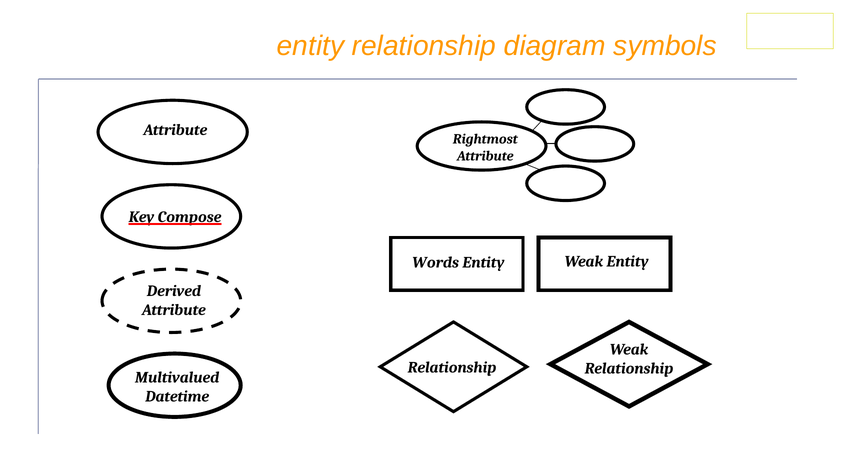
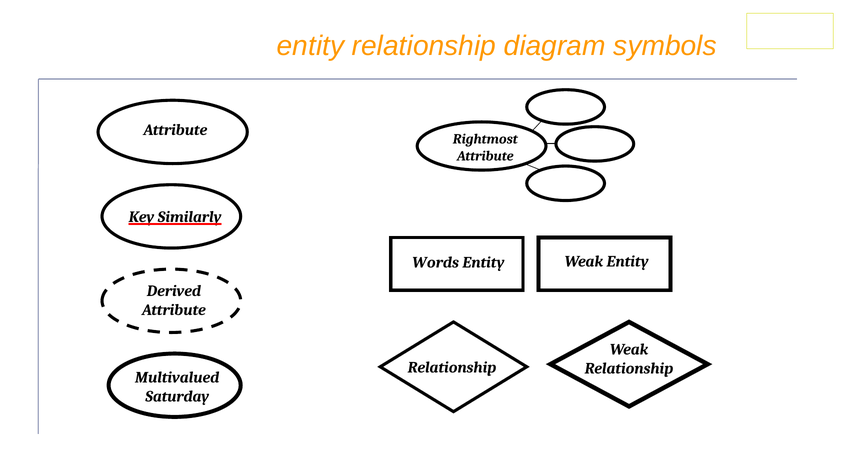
Compose: Compose -> Similarly (190, 217)
Datetime: Datetime -> Saturday (177, 397)
